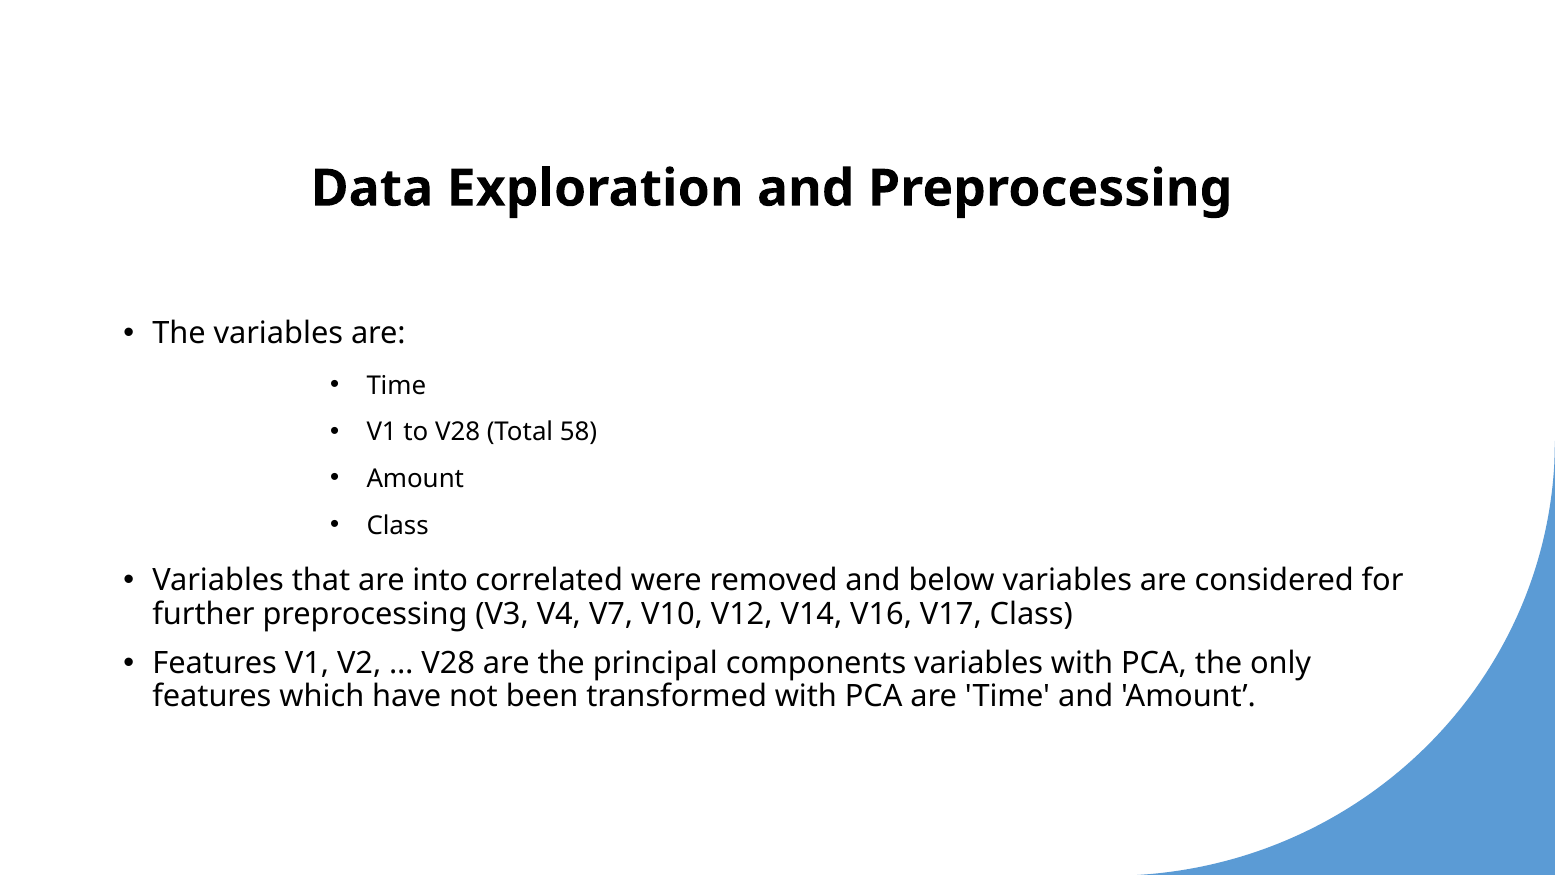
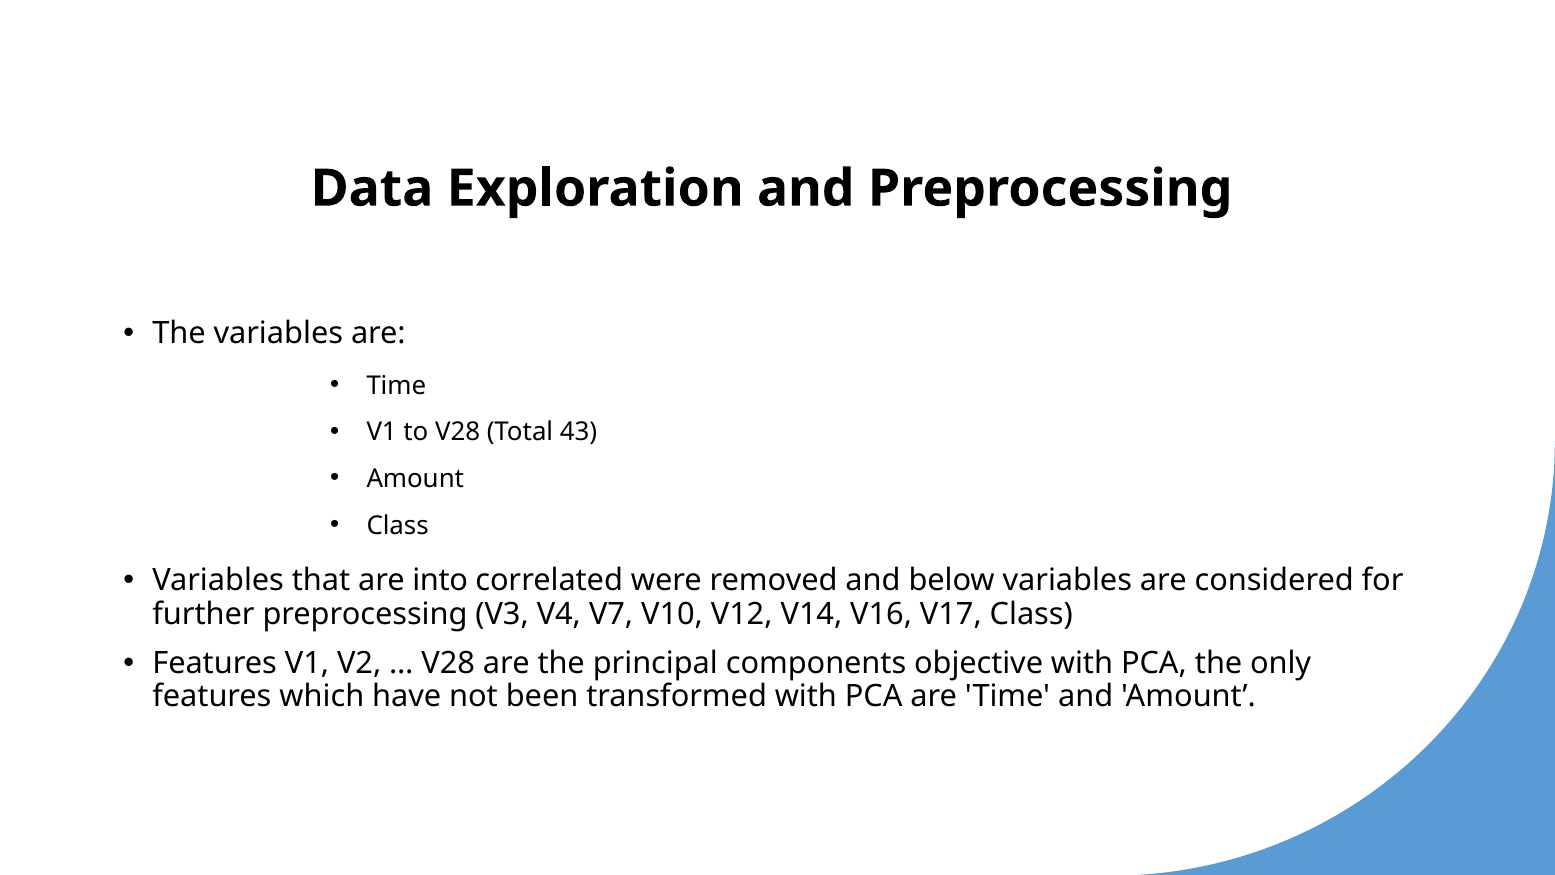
58: 58 -> 43 (578, 432)
components variables: variables -> objective (979, 663)
